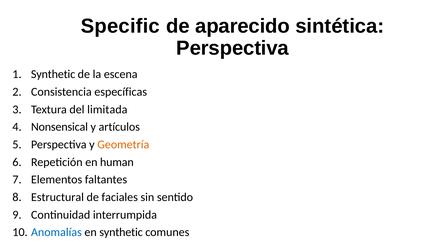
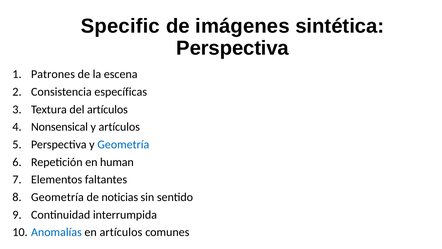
aparecido: aparecido -> imágenes (242, 26)
Synthetic: Synthetic -> Patrones (53, 74)
del limitada: limitada -> artículos (107, 109)
Geometría colour: orange -> blue (123, 144)
Estructural: Estructural -> Geometría (57, 197)
faciales: faciales -> noticias (120, 197)
en synthetic: synthetic -> artículos (121, 232)
